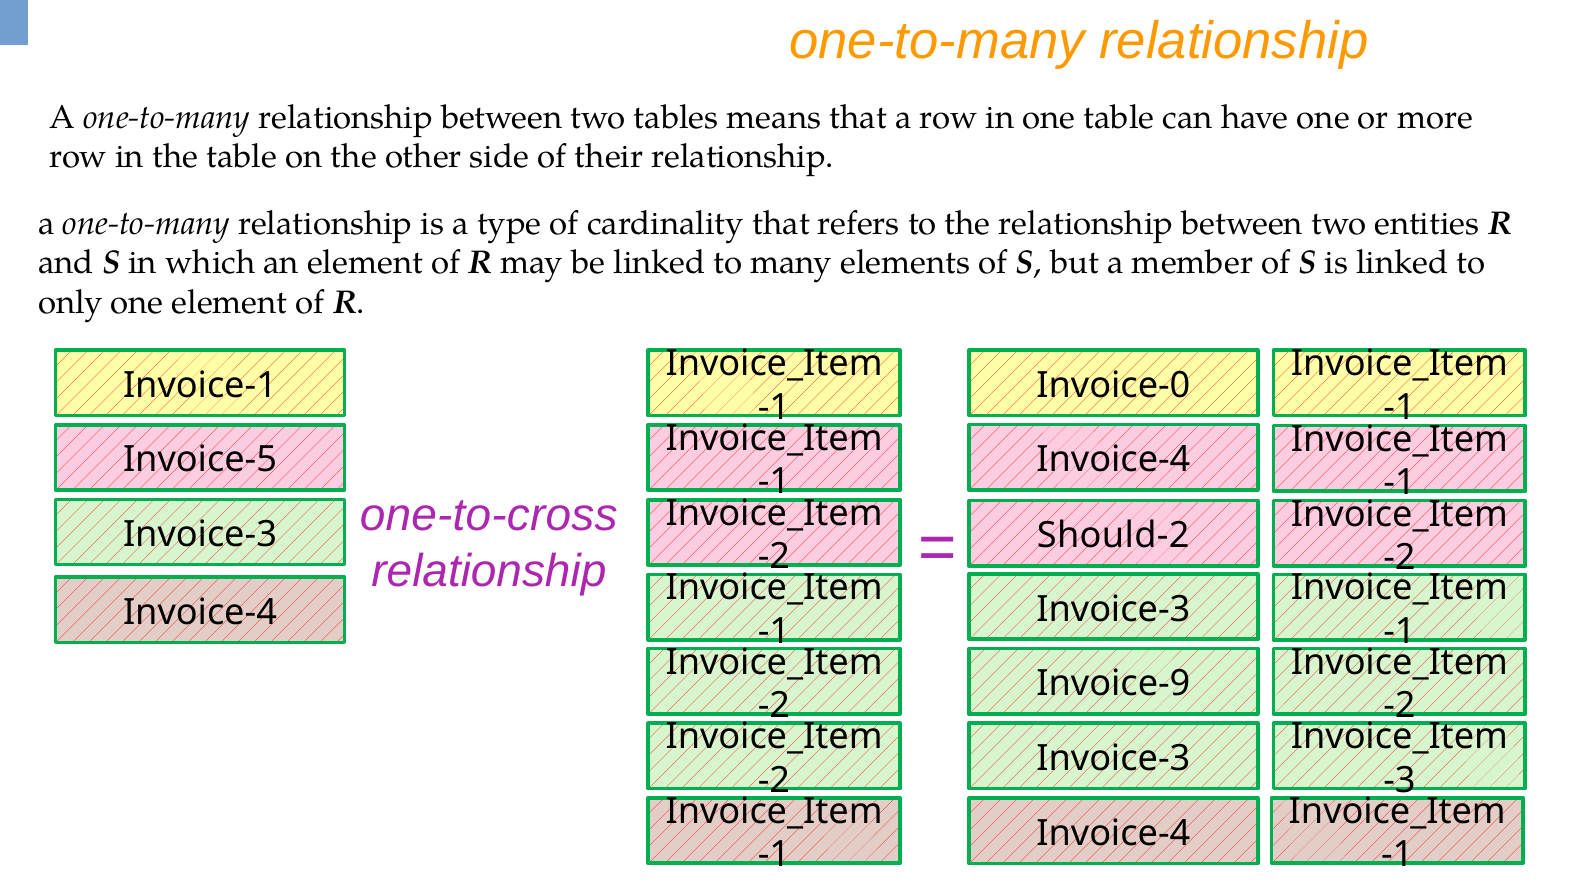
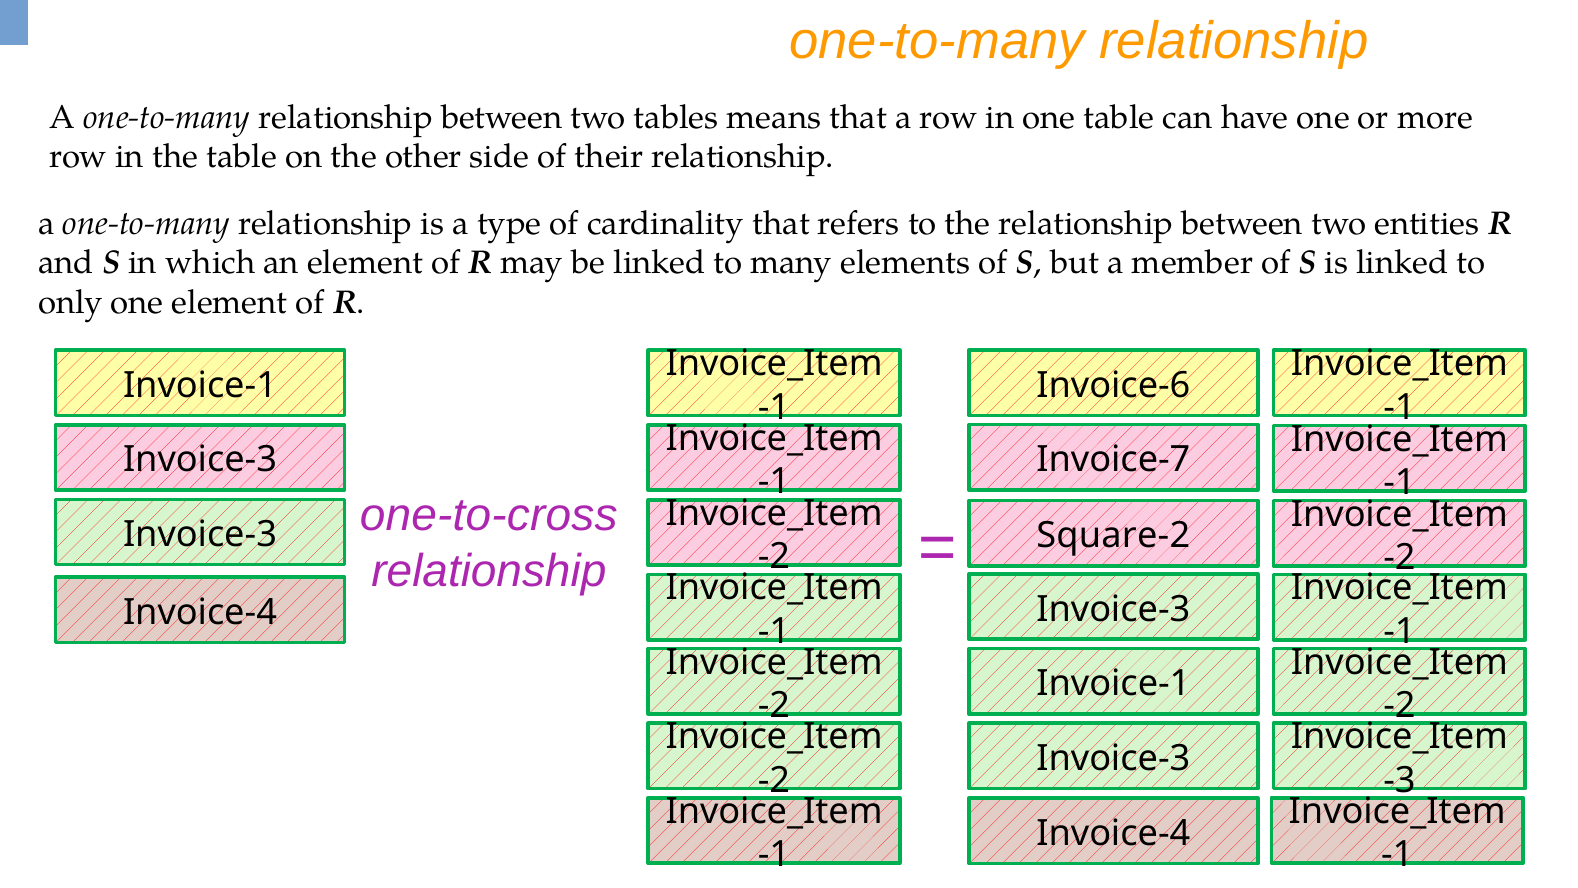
Invoice-0: Invoice-0 -> Invoice-6 (1113, 385)
Invoice-4: Invoice-4 -> Invoice-7 (1113, 460)
Invoice-5: Invoice-5 -> Invoice-3 (200, 460)
Should-2: Should-2 -> Square-2 (1113, 536)
Invoice-9: Invoice-9 -> Invoice-1 (1113, 683)
